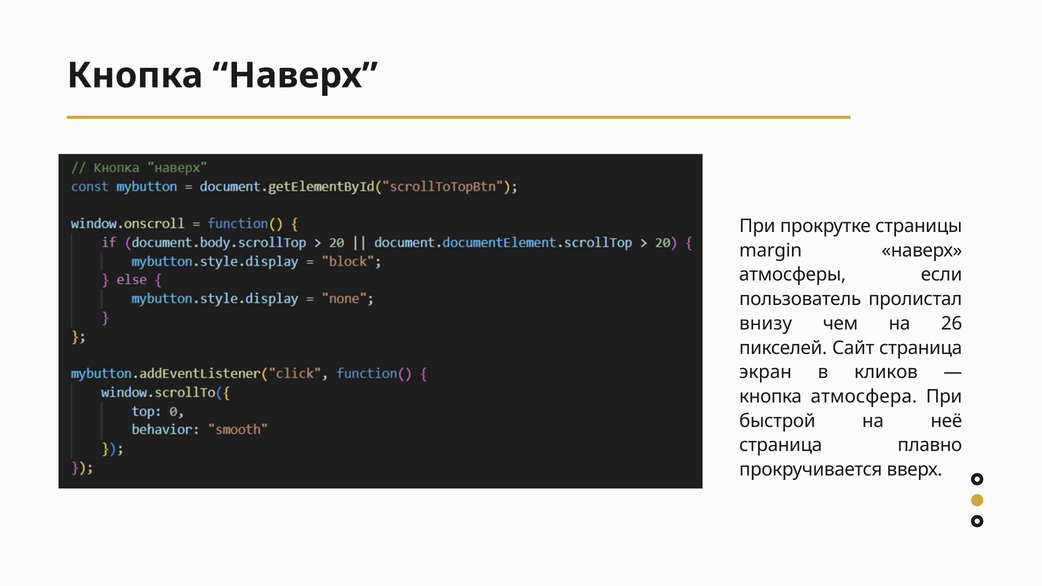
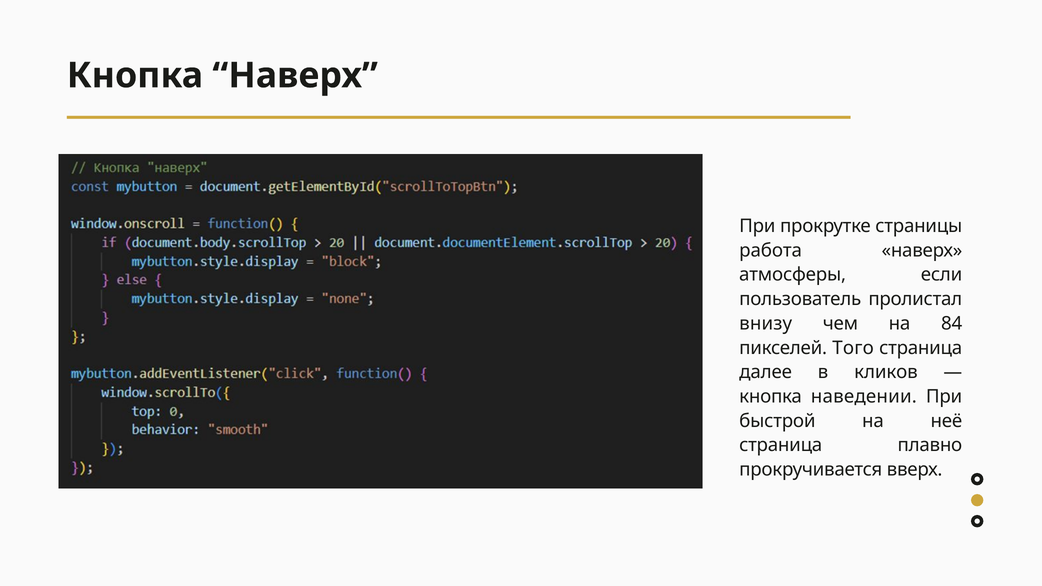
margin: margin -> работа (771, 250)
26: 26 -> 84 (952, 324)
Сайт: Сайт -> Того (853, 348)
экран: экран -> далее (766, 372)
атмосфера: атмосфера -> наведении (864, 397)
